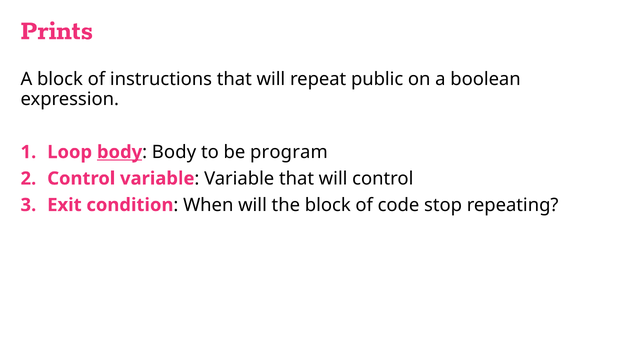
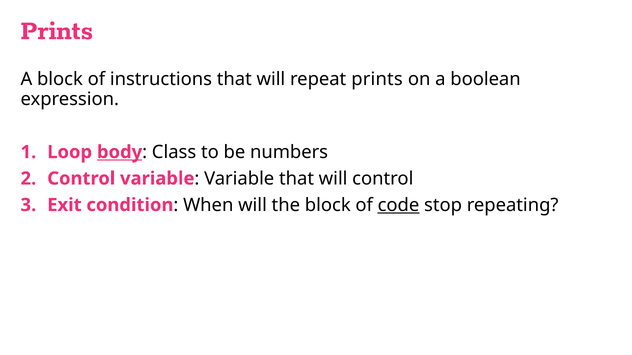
repeat public: public -> prints (377, 79)
Body: Body -> Class (174, 152)
program: program -> numbers (289, 152)
code underline: none -> present (398, 205)
